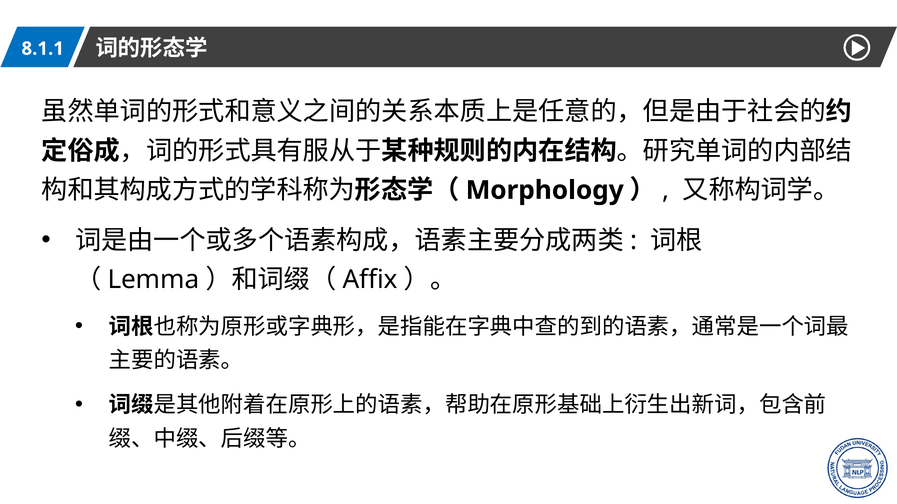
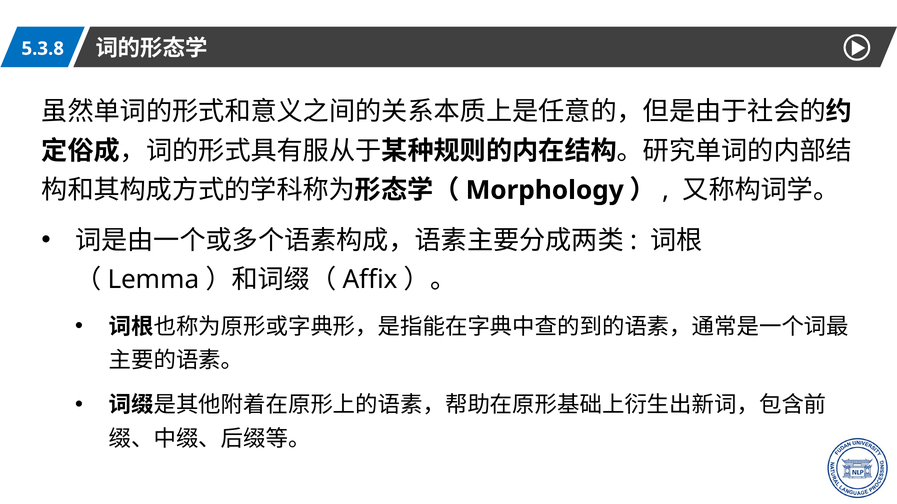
8.1.1: 8.1.1 -> 5.3.8 (43, 49)
